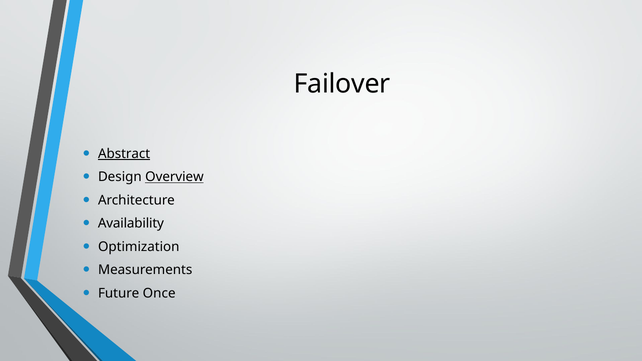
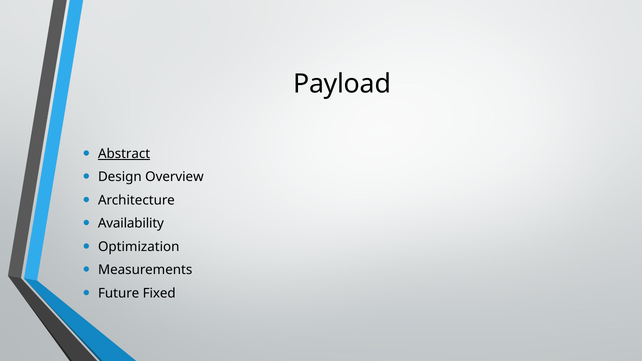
Failover: Failover -> Payload (342, 84)
Overview underline: present -> none (174, 177)
Once: Once -> Fixed (159, 293)
